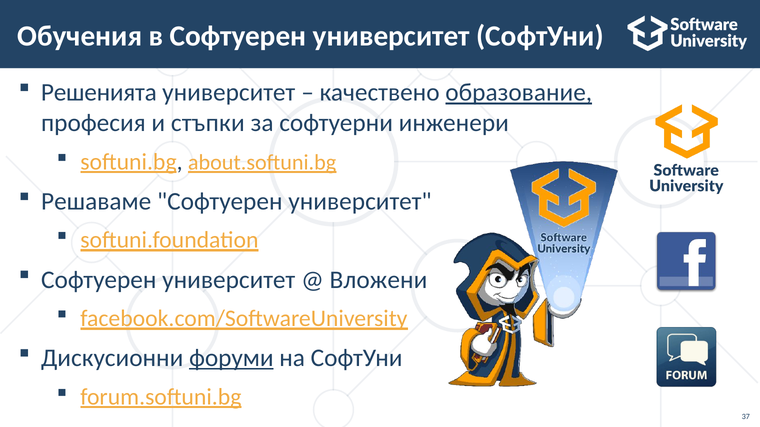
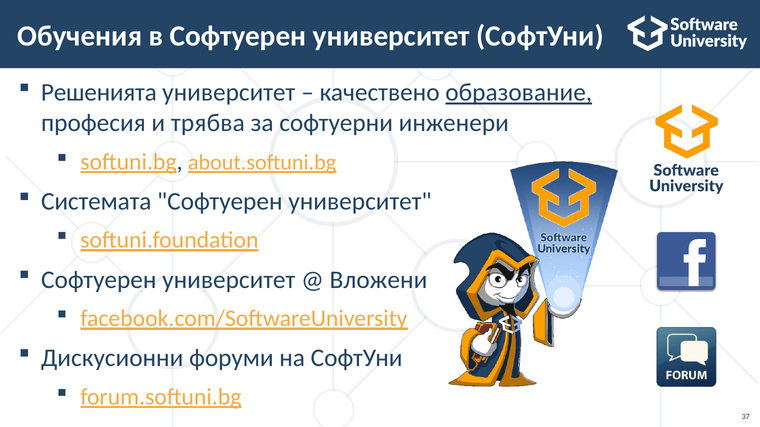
стъпки: стъпки -> трябва (208, 123)
Решаваме: Решаваме -> Системата (96, 202)
форуми underline: present -> none (231, 358)
